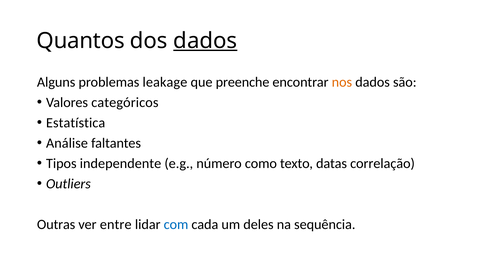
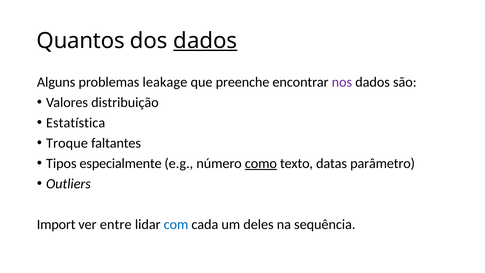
nos colour: orange -> purple (342, 82)
categóricos: categóricos -> distribuição (125, 102)
Análise: Análise -> Troque (67, 143)
independente: independente -> especialmente (121, 163)
como underline: none -> present (261, 163)
correlação: correlação -> parâmetro (383, 163)
Outras: Outras -> Import (56, 224)
